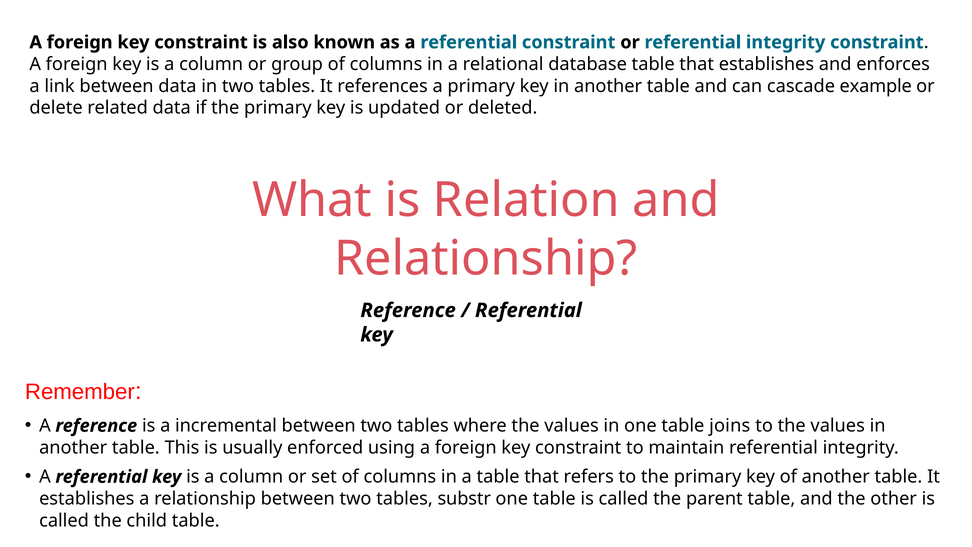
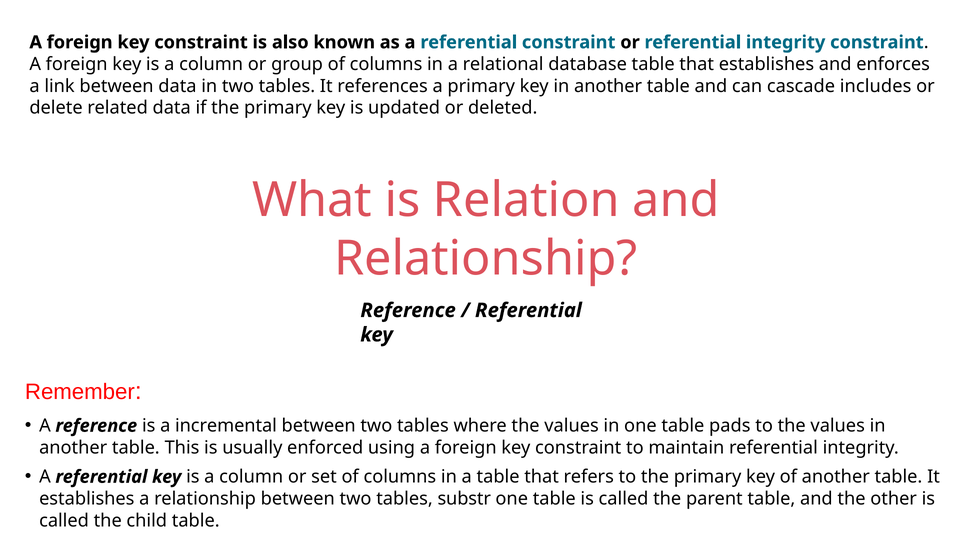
example: example -> includes (876, 86)
joins: joins -> pads (730, 426)
